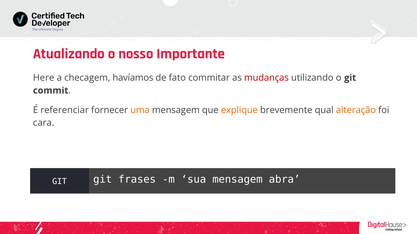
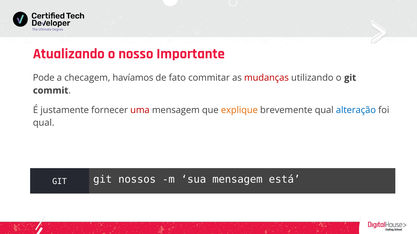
Here: Here -> Pode (44, 78)
referenciar: referenciar -> justamente (65, 110)
uma colour: orange -> red (140, 110)
alteração colour: orange -> blue (356, 110)
cara: cara -> qual (44, 123)
frases: frases -> nossos (137, 180)
abra: abra -> está (284, 180)
